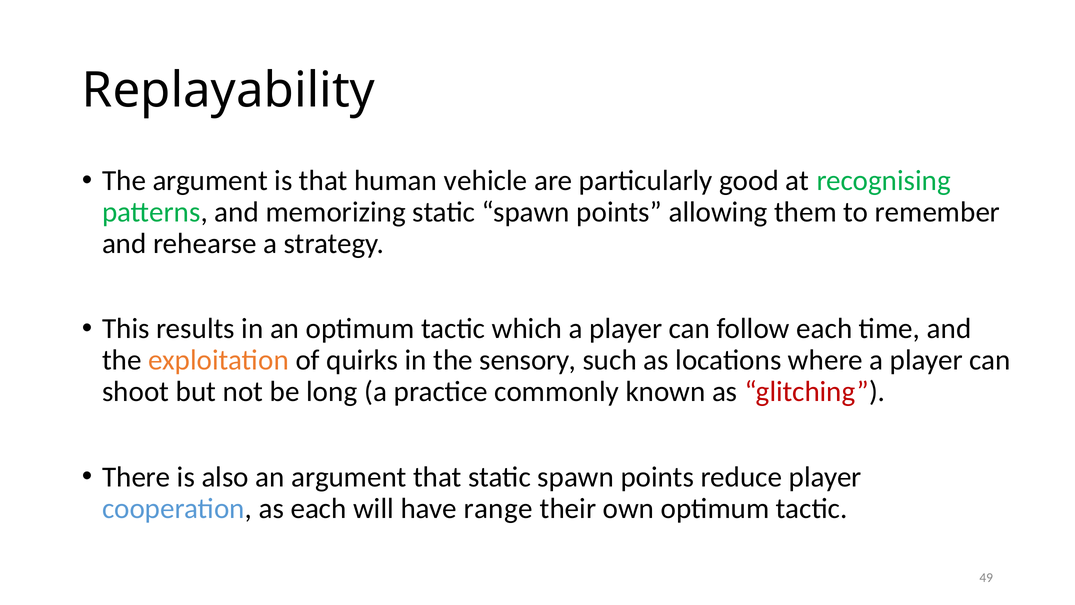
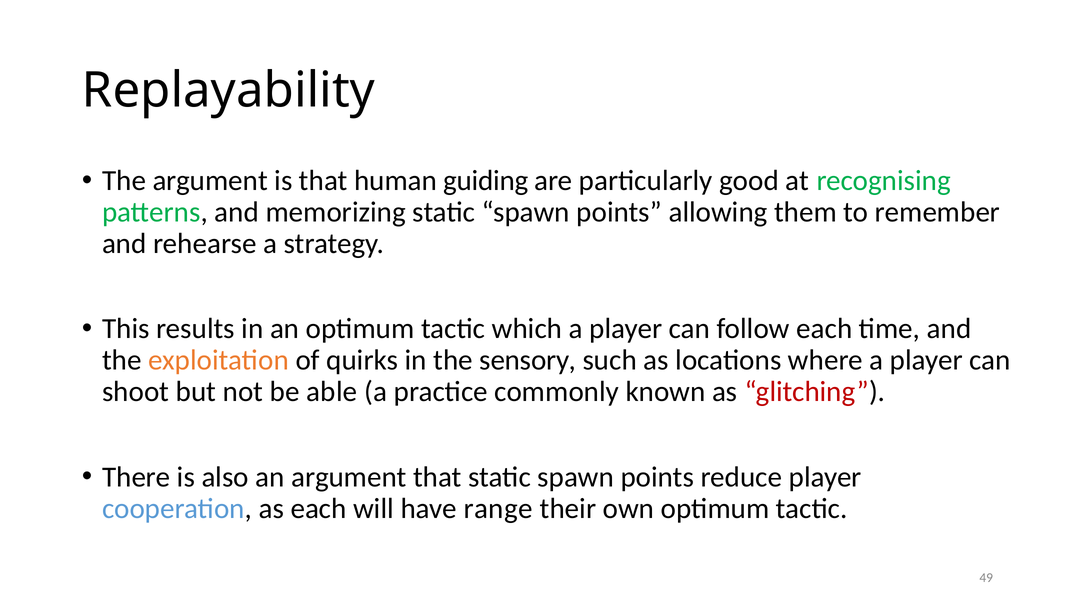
vehicle: vehicle -> guiding (486, 181)
long: long -> able (332, 391)
